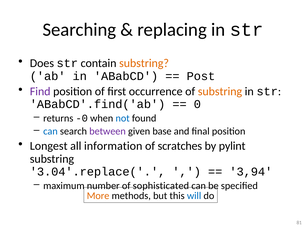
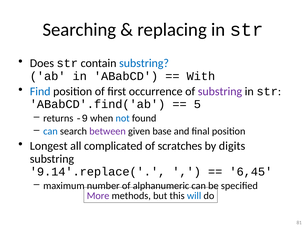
substring colour: orange -> blue (144, 63)
Post: Post -> With (201, 76)
Find colour: purple -> blue (40, 91)
substring colour: orange -> purple (220, 91)
0: 0 -> 5 (197, 104)
-0: -0 -> -9 (82, 118)
information: information -> complicated (113, 146)
pylint: pylint -> digits (232, 146)
3.04'.replace(: 3.04'.replace( -> 9.14'.replace( (98, 171)
3,94: 3,94 -> 6,45 (251, 171)
sophisticated: sophisticated -> alphanumeric (161, 185)
More colour: orange -> purple (98, 195)
